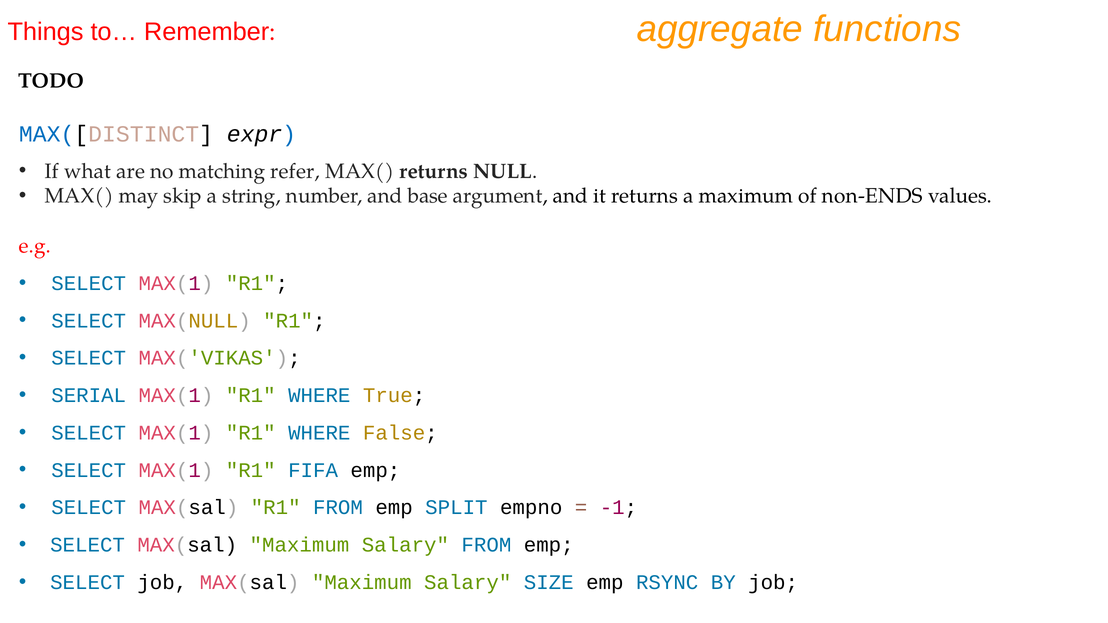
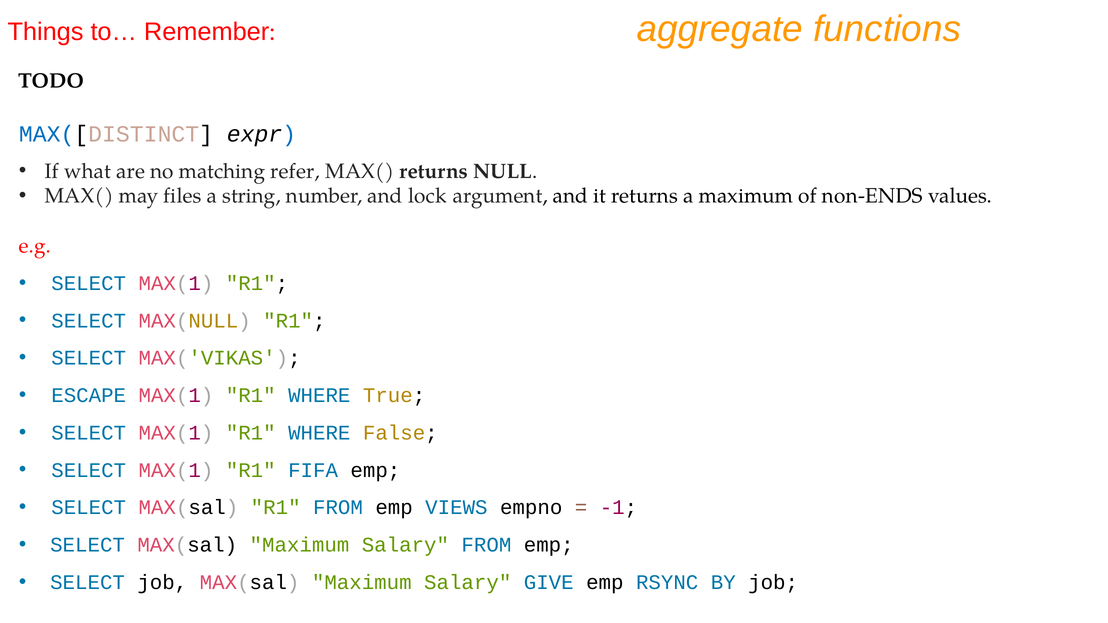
skip: skip -> files (182, 196)
base: base -> lock (428, 196)
SERIAL: SERIAL -> ESCAPE (89, 396)
SPLIT: SPLIT -> VIEWS (456, 508)
SIZE: SIZE -> GIVE (549, 583)
